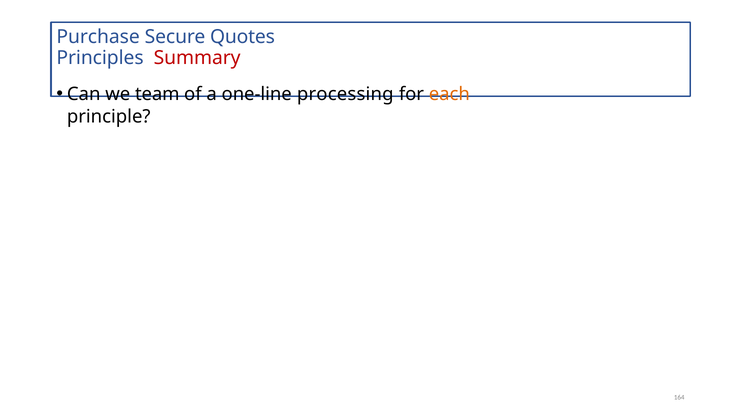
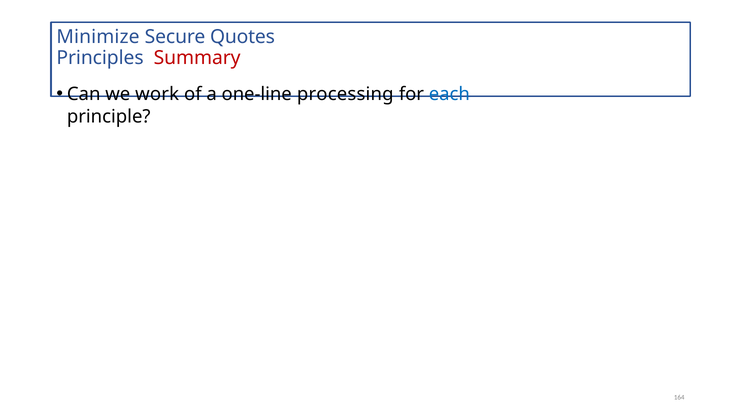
Purchase: Purchase -> Minimize (98, 37)
team: team -> work (157, 94)
each colour: orange -> blue (449, 94)
